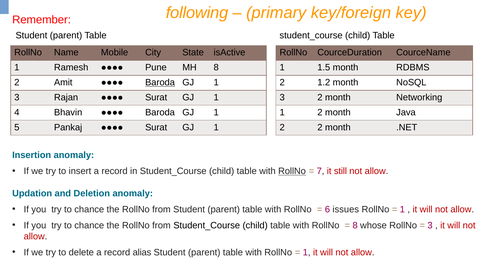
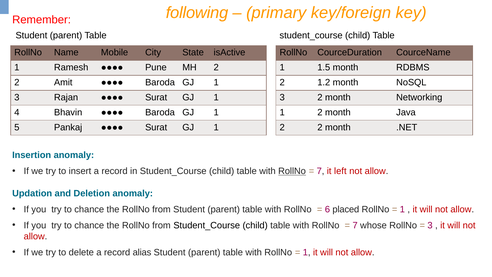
MH 8: 8 -> 2 (216, 67)
Baroda underline: present -> none (160, 82)
still: still -> left (340, 171)
issues: issues -> placed (346, 209)
8: 8 -> 7 (355, 225)
